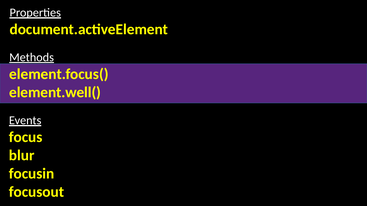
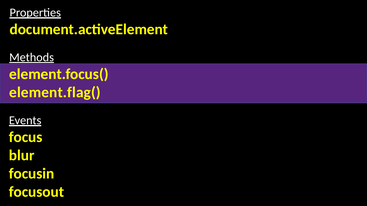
element.well(: element.well( -> element.flag( (55, 92)
